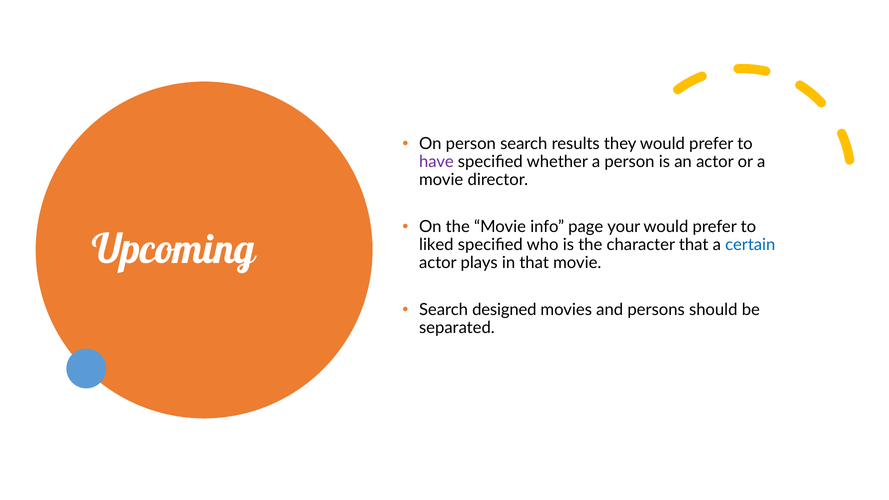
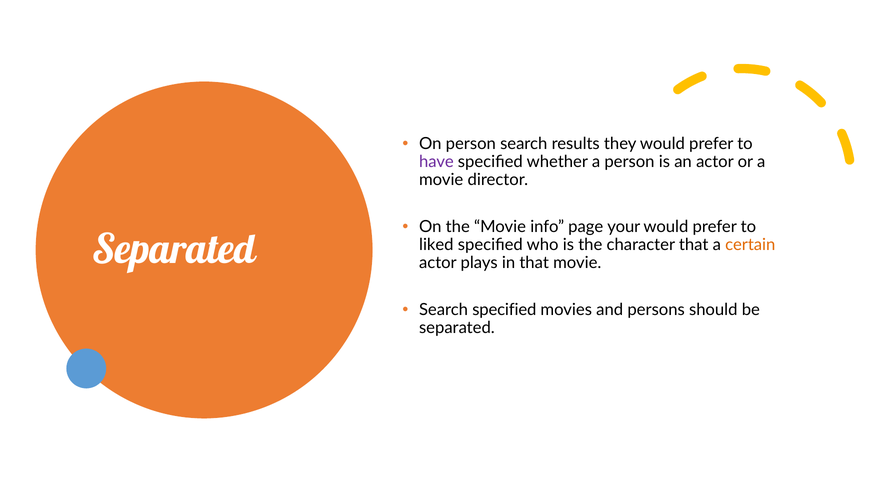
Upcoming: Upcoming -> Separated (174, 250)
certain colour: blue -> orange (750, 245)
Search designed: designed -> specified (504, 310)
